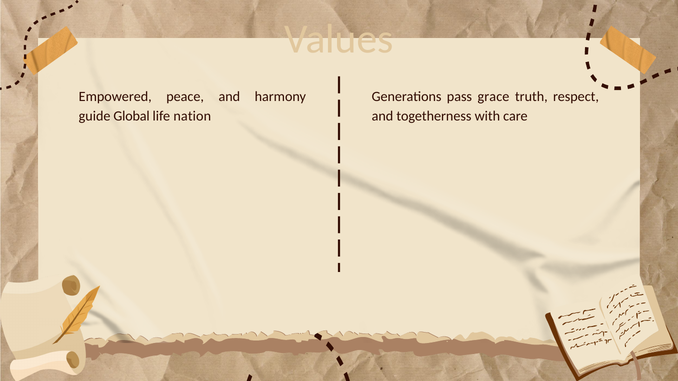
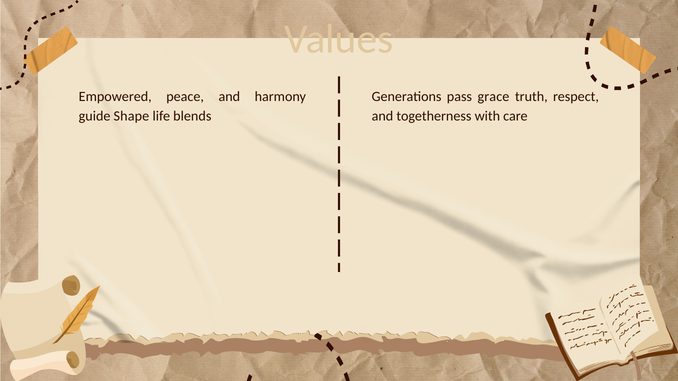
Global: Global -> Shape (131, 116)
nation: nation -> blends (192, 116)
